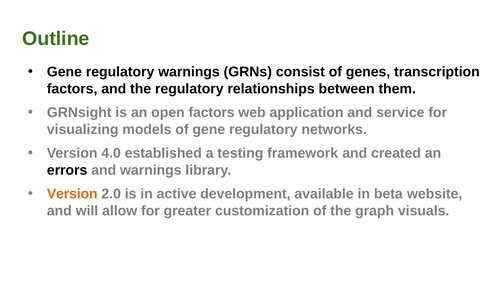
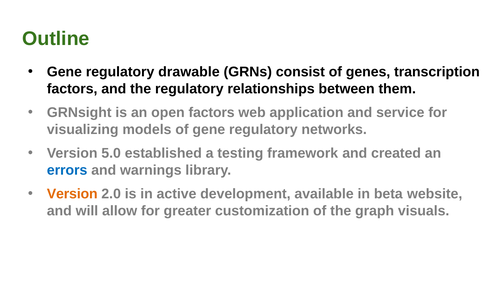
regulatory warnings: warnings -> drawable (189, 72)
4.0: 4.0 -> 5.0 (111, 153)
errors colour: black -> blue (67, 170)
